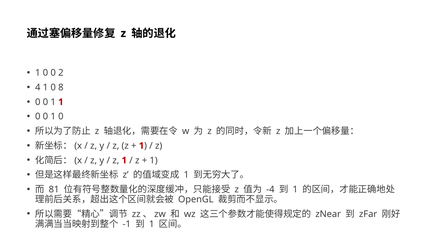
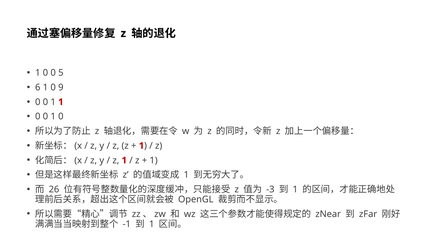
2: 2 -> 5 (61, 73)
4: 4 -> 6 (38, 88)
8: 8 -> 9 (61, 88)
81: 81 -> 26 (54, 190)
-4: -4 -> -3 (270, 190)
